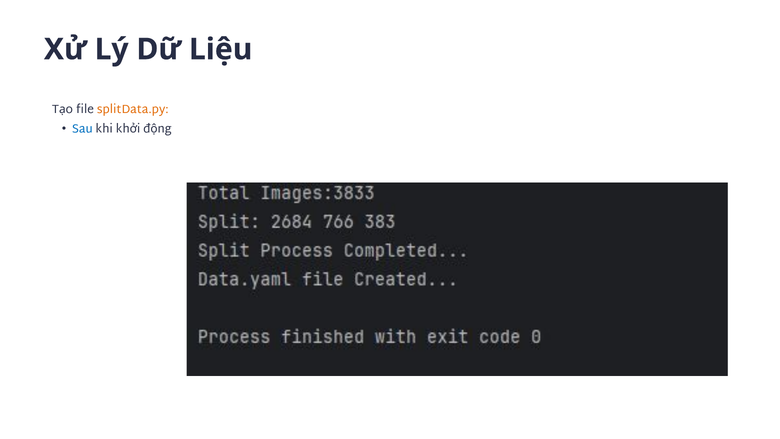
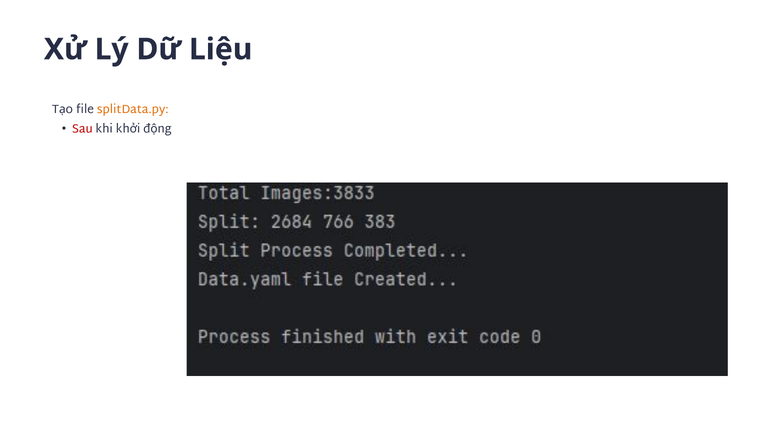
Sau colour: blue -> red (82, 129)
